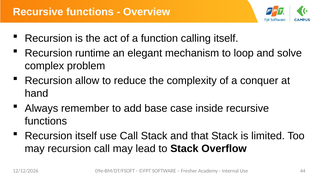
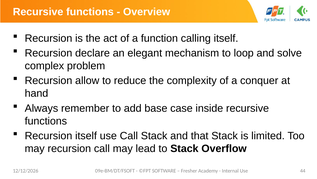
runtime: runtime -> declare (93, 53)
